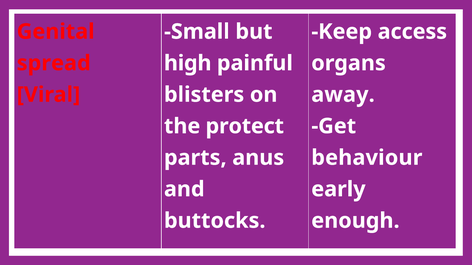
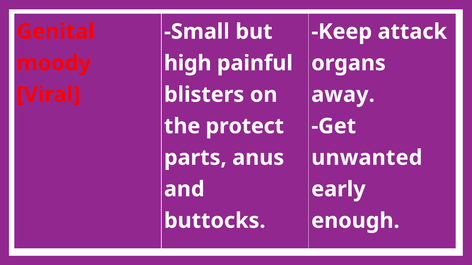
access: access -> attack (412, 32)
spread: spread -> moody (54, 63)
behaviour: behaviour -> unwanted (367, 158)
